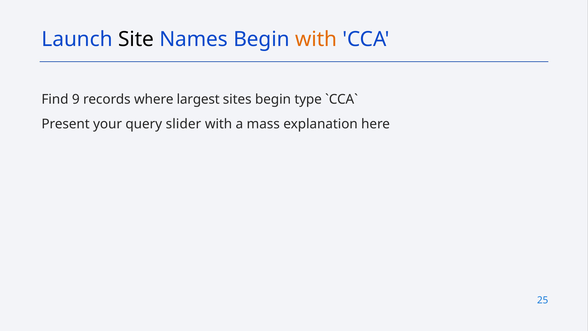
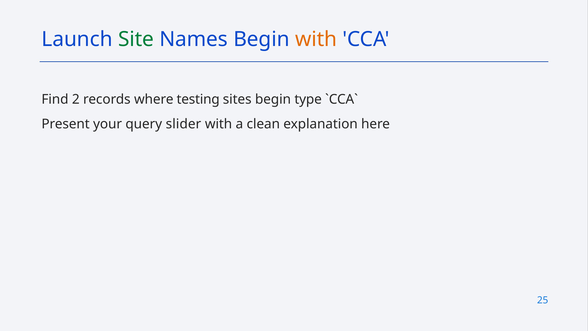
Site colour: black -> green (136, 39)
9: 9 -> 2 (76, 99)
largest: largest -> testing (198, 99)
mass: mass -> clean (263, 124)
